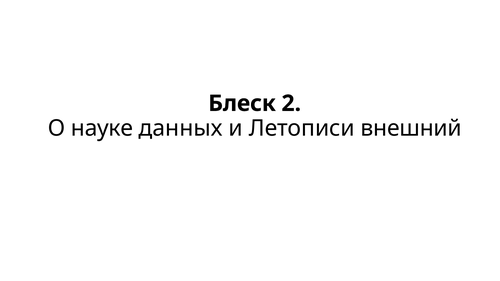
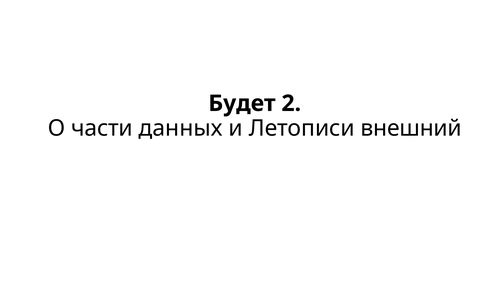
Блеск: Блеск -> Будет (242, 103)
науке: науке -> части (102, 128)
